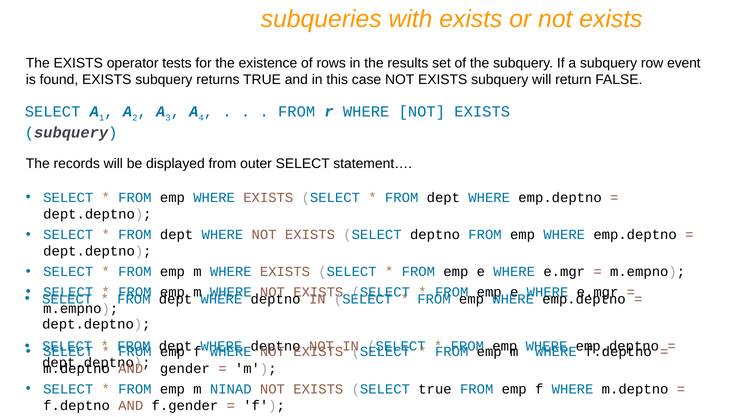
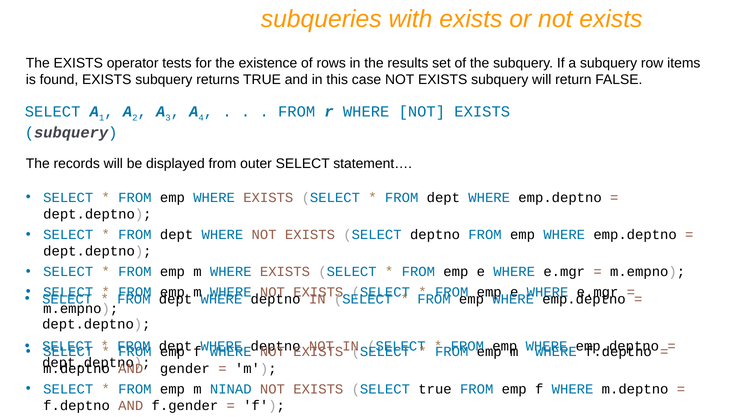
event: event -> items (684, 63)
